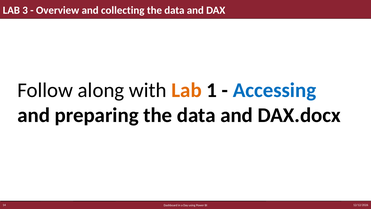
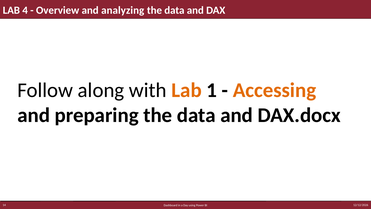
3: 3 -> 4 (25, 10)
collecting: collecting -> analyzing (123, 10)
Accessing colour: blue -> orange (274, 90)
